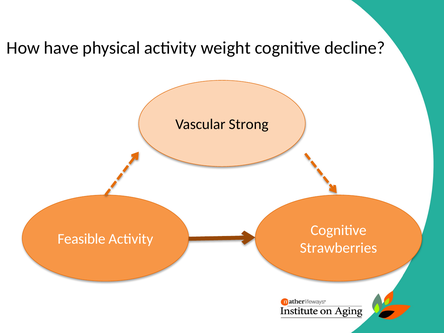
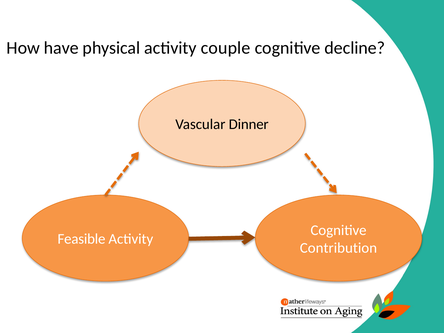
weight: weight -> couple (226, 48)
Strong: Strong -> Dinner (249, 124)
Strawberries: Strawberries -> Contribution (338, 248)
